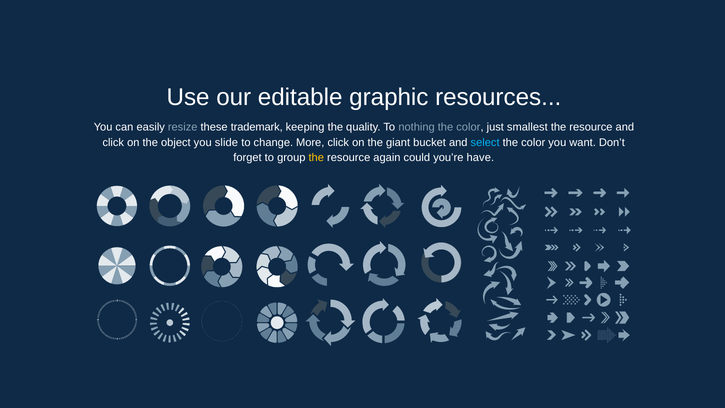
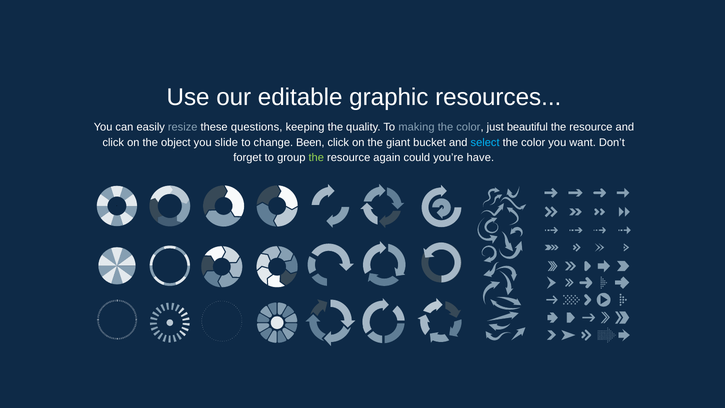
trademark: trademark -> questions (257, 127)
nothing: nothing -> making (416, 127)
smallest: smallest -> beautiful (527, 127)
More: More -> Been (310, 142)
the colour: yellow -> light green (316, 158)
